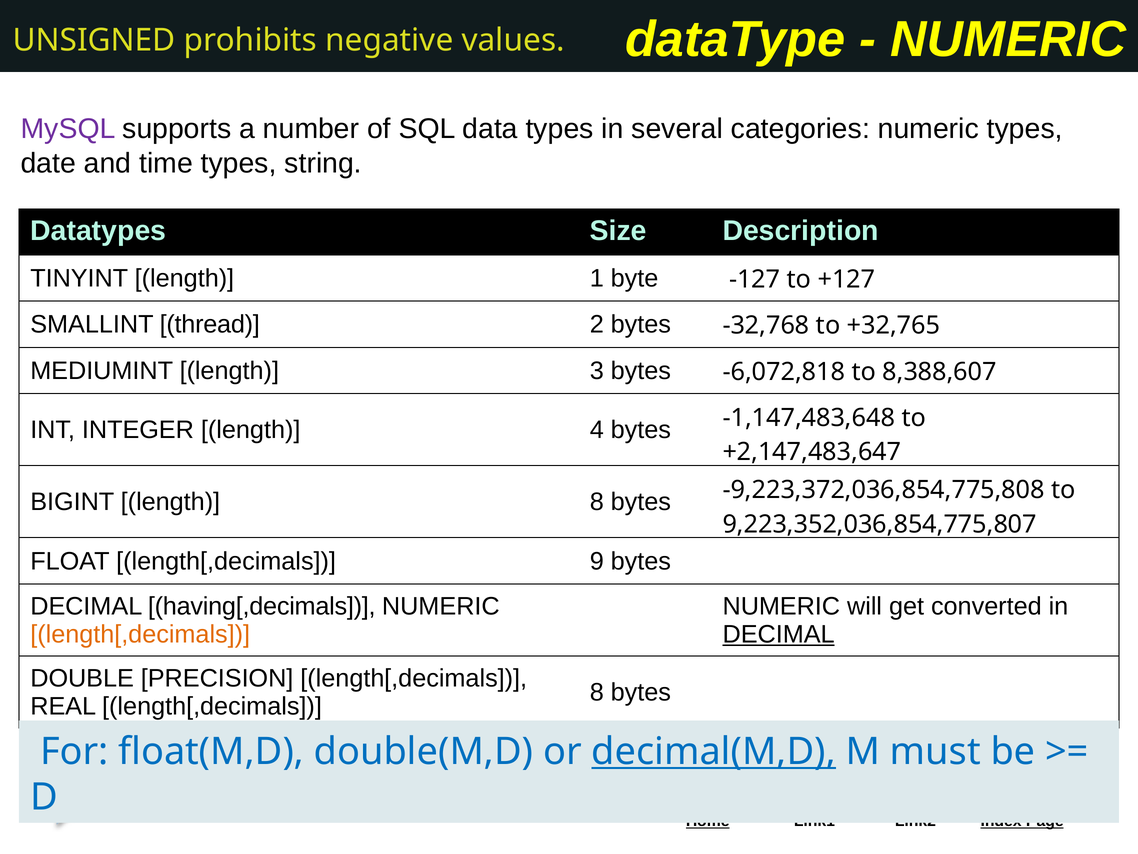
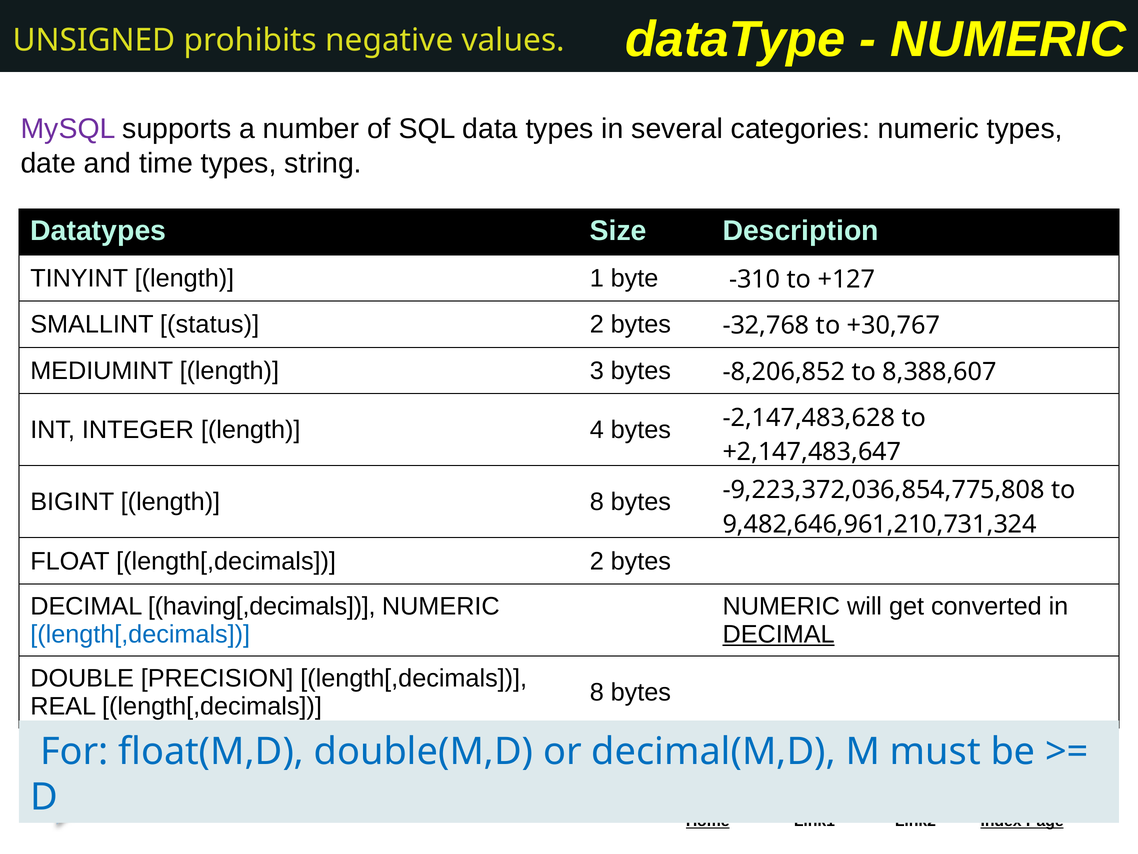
-127: -127 -> -310 (755, 279)
thread: thread -> status (210, 324)
+32,765: +32,765 -> +30,767 (893, 325)
-6,072,818: -6,072,818 -> -8,206,852 (784, 372)
-1,147,483,648: -1,147,483,648 -> -2,147,483,628 (809, 417)
9,223,352,036,854,775,807: 9,223,352,036,854,775,807 -> 9,482,646,961,210,731,324 (880, 524)
length[,decimals 9: 9 -> 2 (597, 561)
length[,decimals colour: orange -> blue (140, 634)
decimal(M,D underline: present -> none (714, 751)
